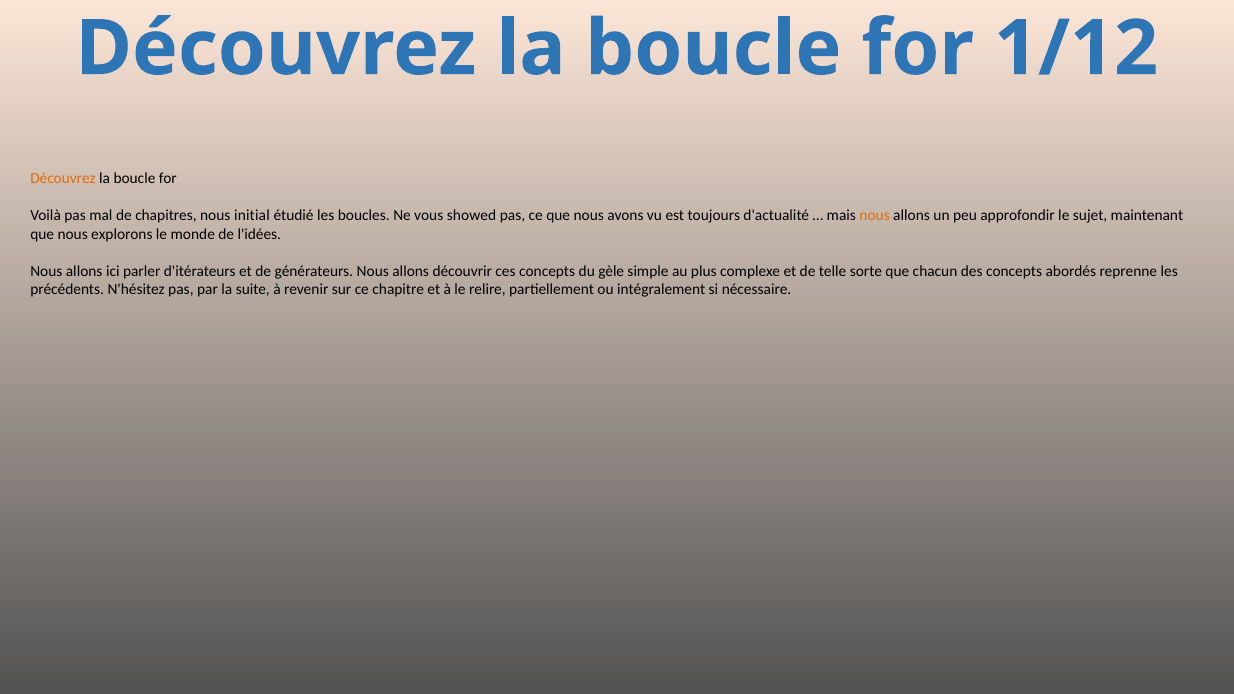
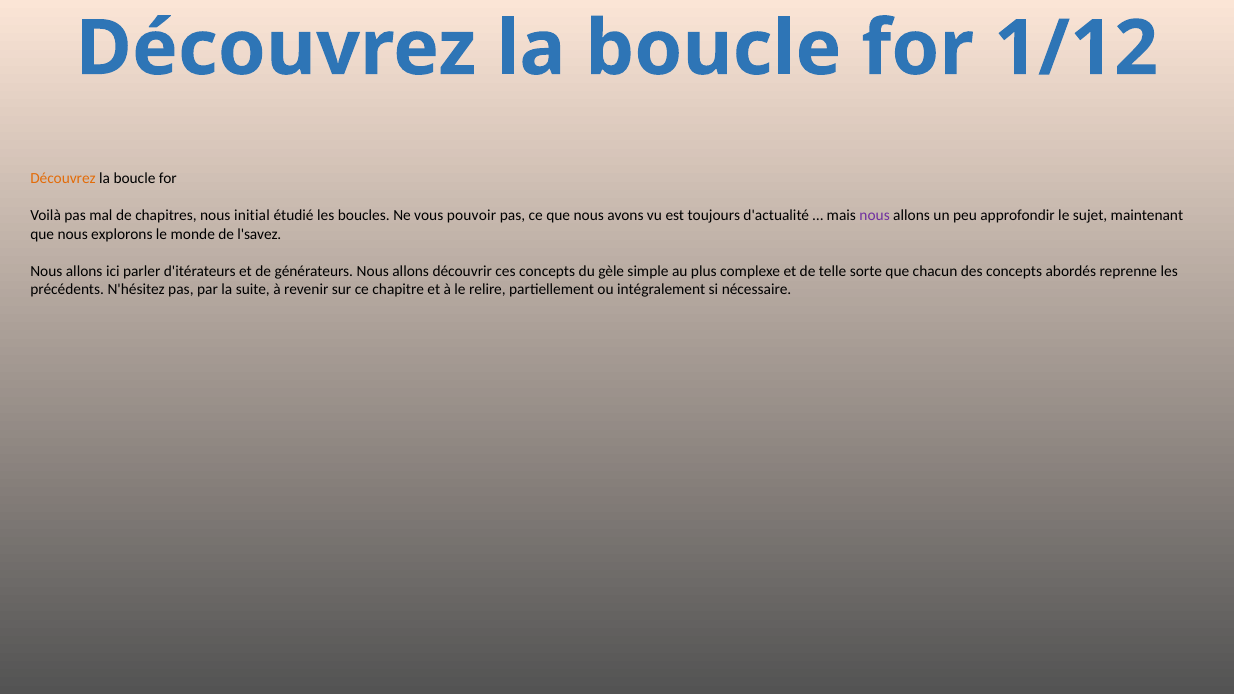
showed: showed -> pouvoir (472, 216)
nous colour: orange -> purple (875, 216)
l'idées: l'idées -> l'savez (259, 234)
